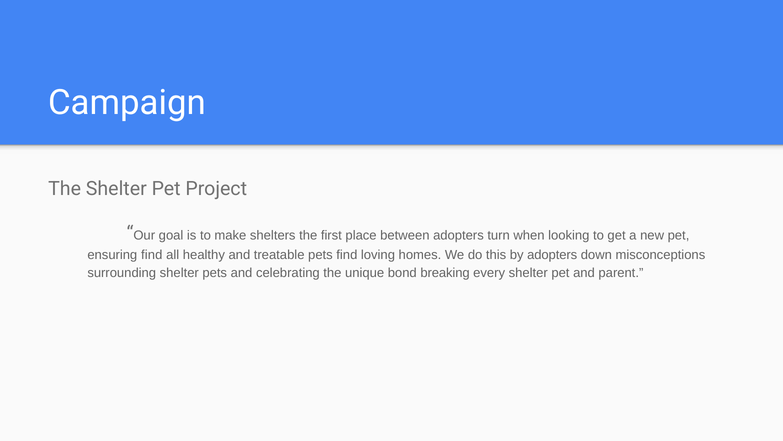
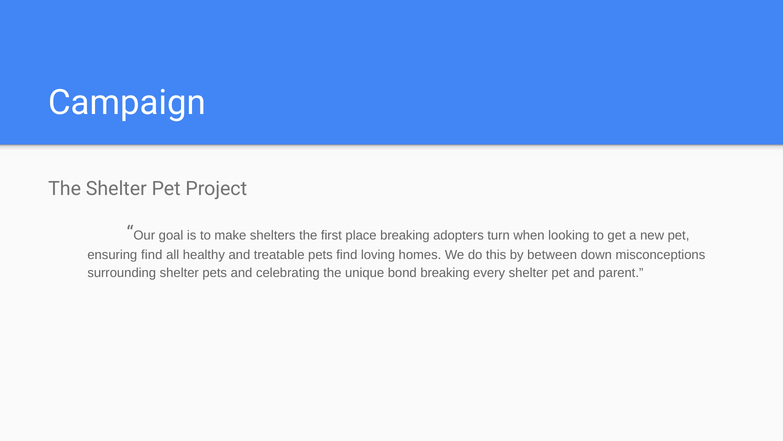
place between: between -> breaking (405, 235)
by adopters: adopters -> between (552, 255)
